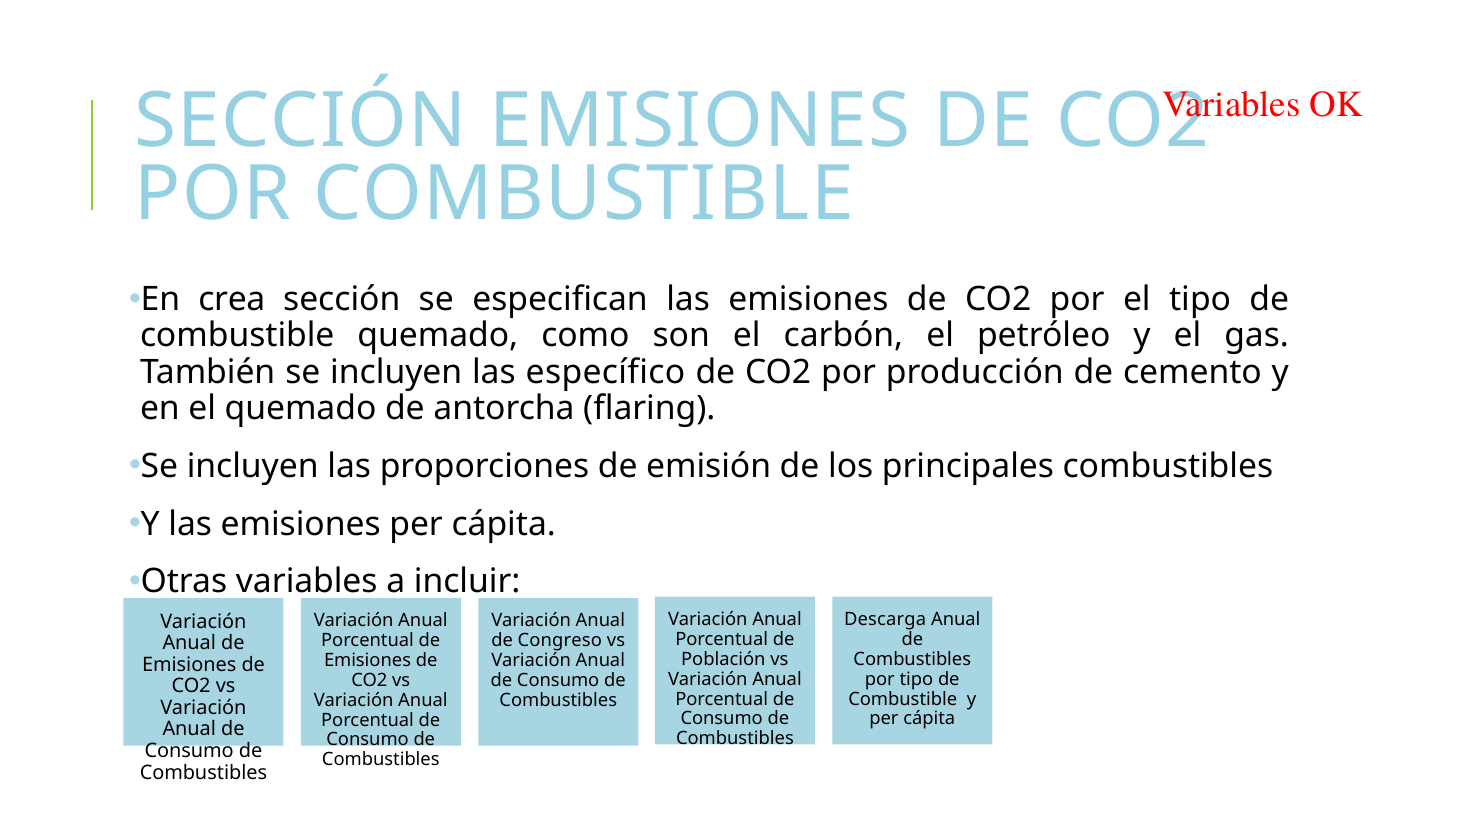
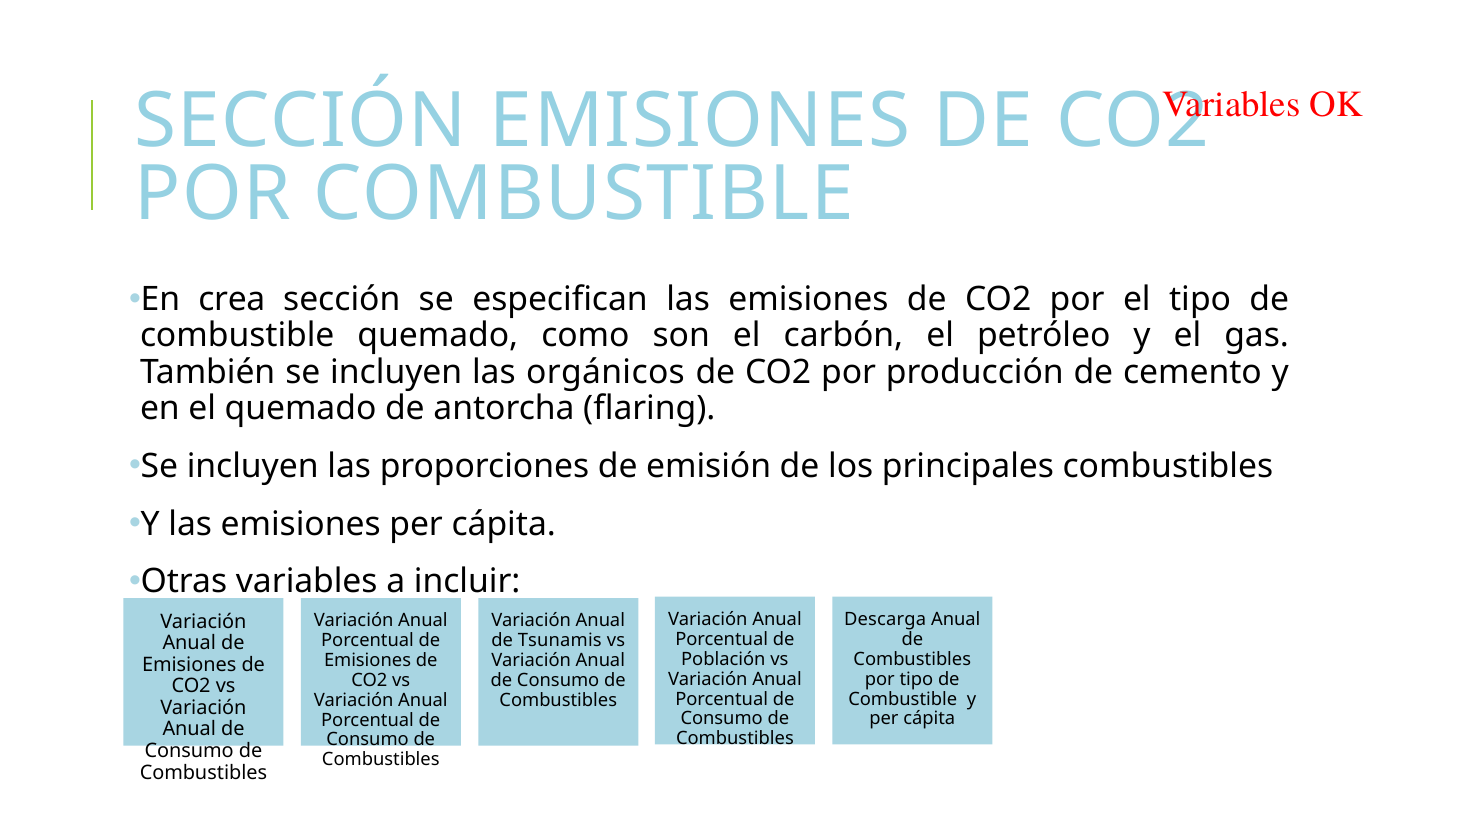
específico: específico -> orgánicos (605, 372)
Congreso: Congreso -> Tsunamis (560, 641)
